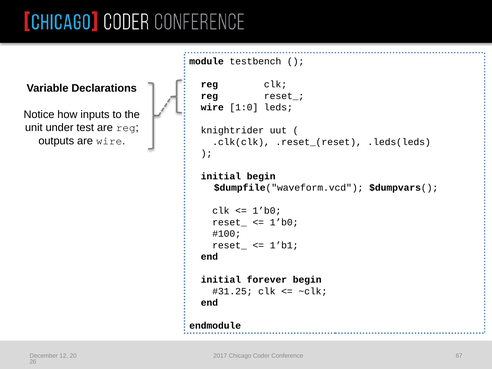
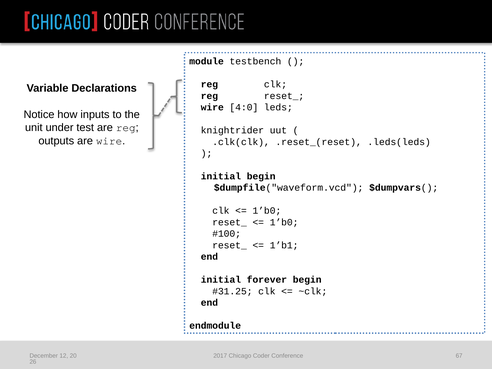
1:0: 1:0 -> 4:0 (244, 107)
